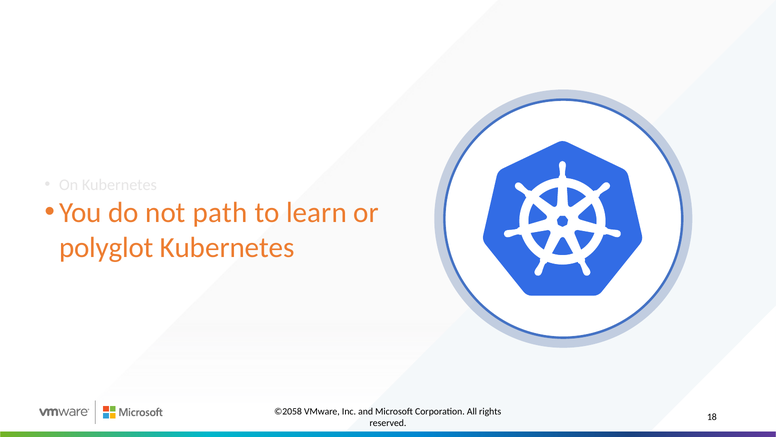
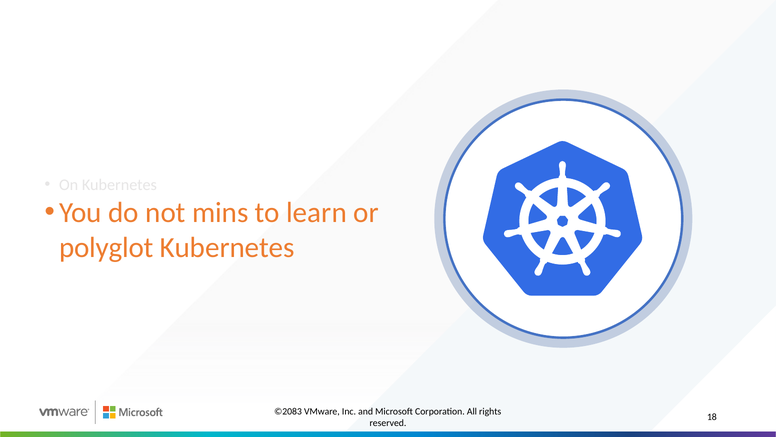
path: path -> mins (220, 213)
©2058: ©2058 -> ©2083 (288, 411)
